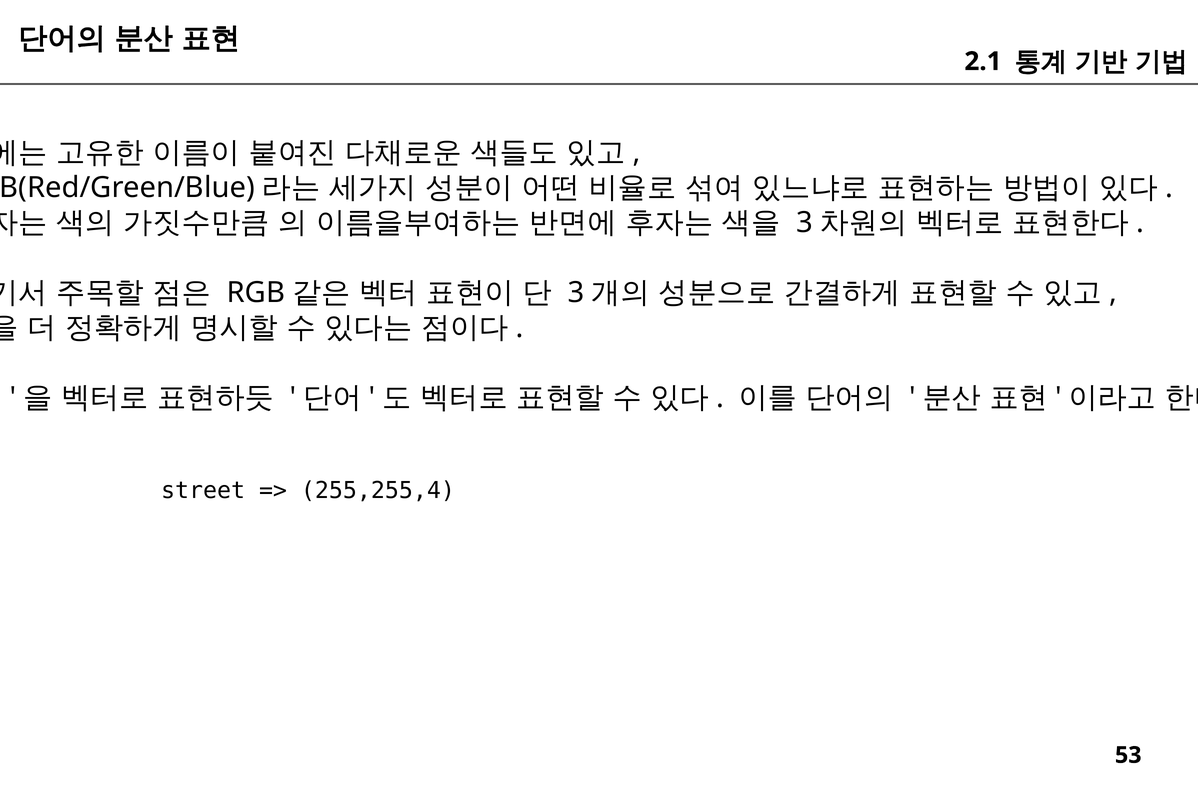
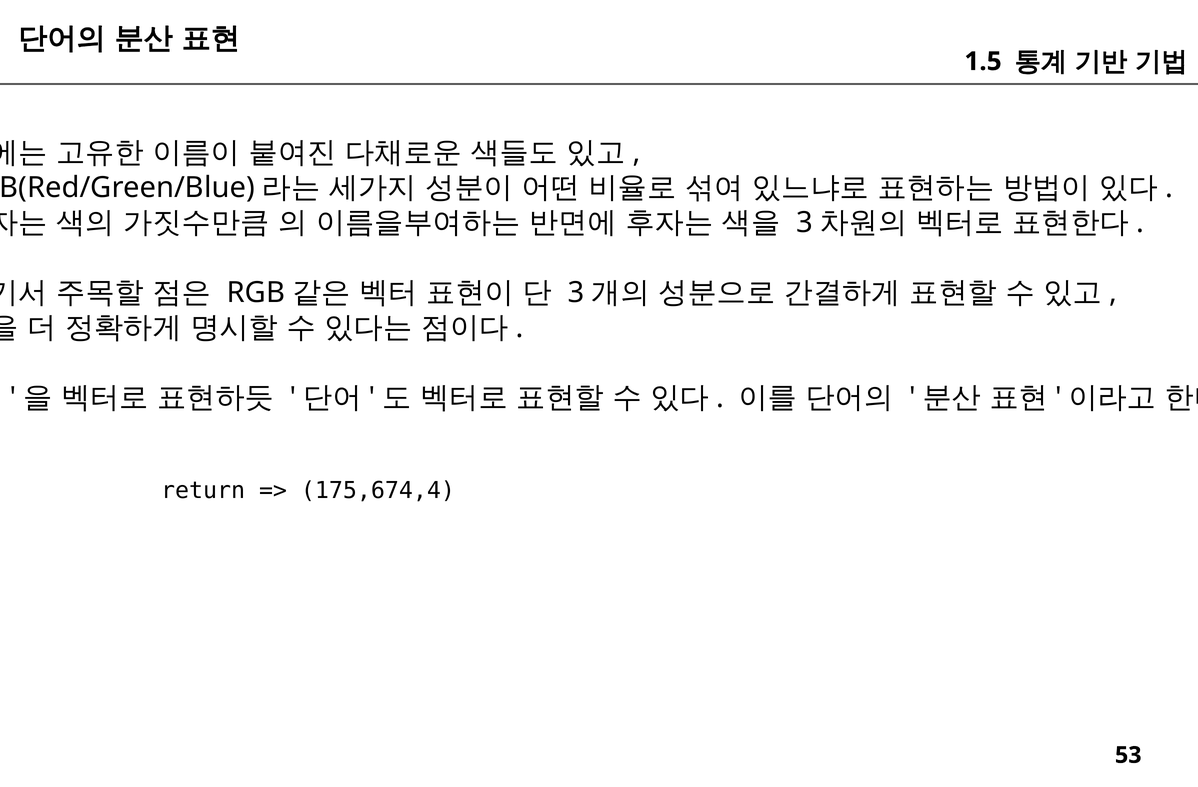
2.1: 2.1 -> 1.5 (983, 61)
street: street -> return (203, 490)
255,255,4: 255,255,4 -> 175,674,4 (378, 490)
